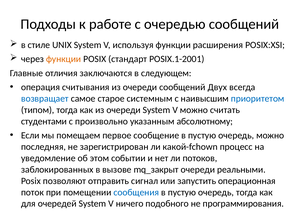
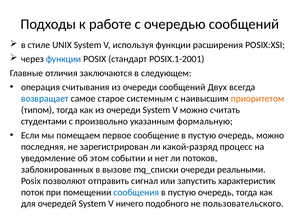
функции colour: orange -> blue (64, 59)
приоритетом colour: blue -> orange (258, 98)
абсолютному: абсолютному -> формальную (205, 121)
какой-fchown: какой-fchown -> какой-разряд (190, 147)
mq_закрыт: mq_закрыт -> mq_списки (156, 169)
операционная: операционная -> характеристик (247, 181)
программирования: программирования -> пользовательского (243, 203)
